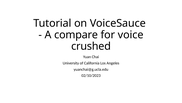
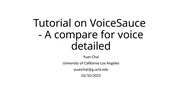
crushed: crushed -> detailed (91, 46)
